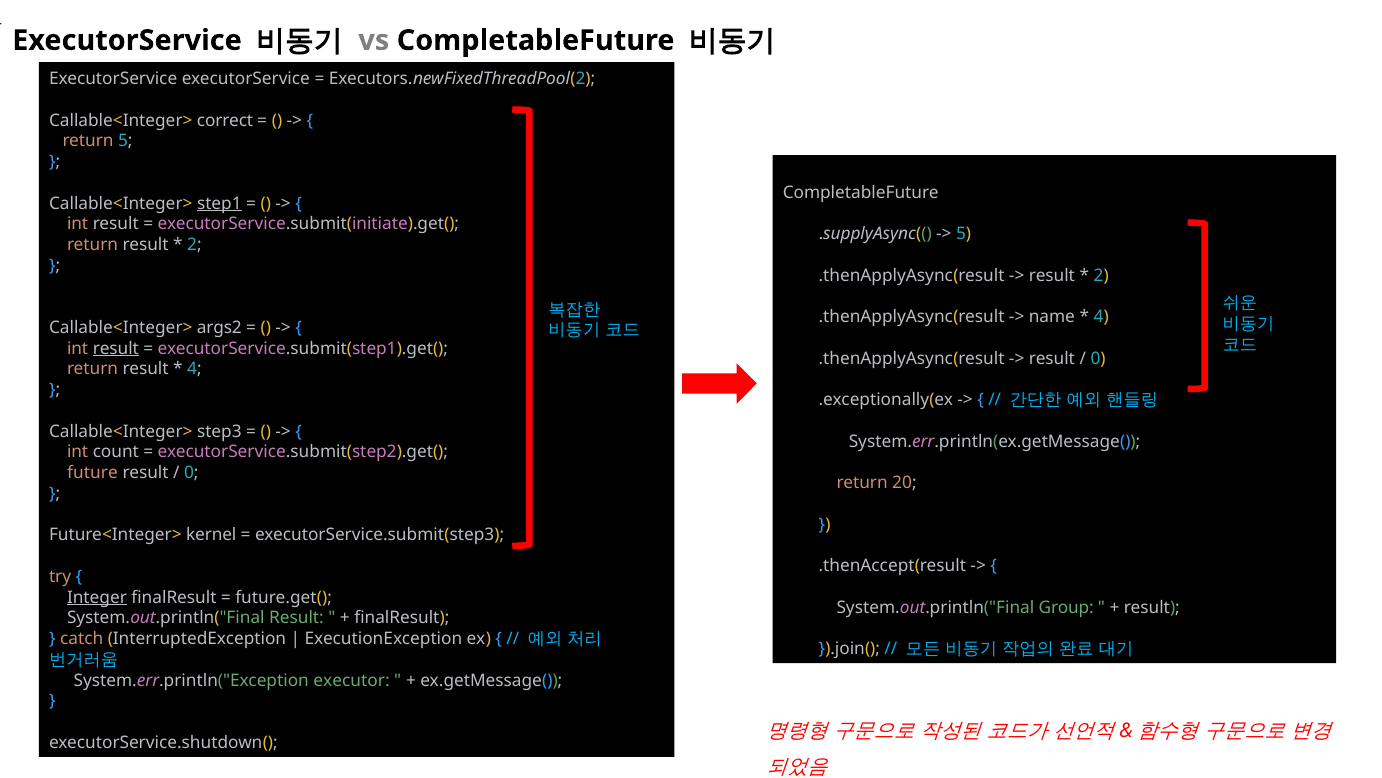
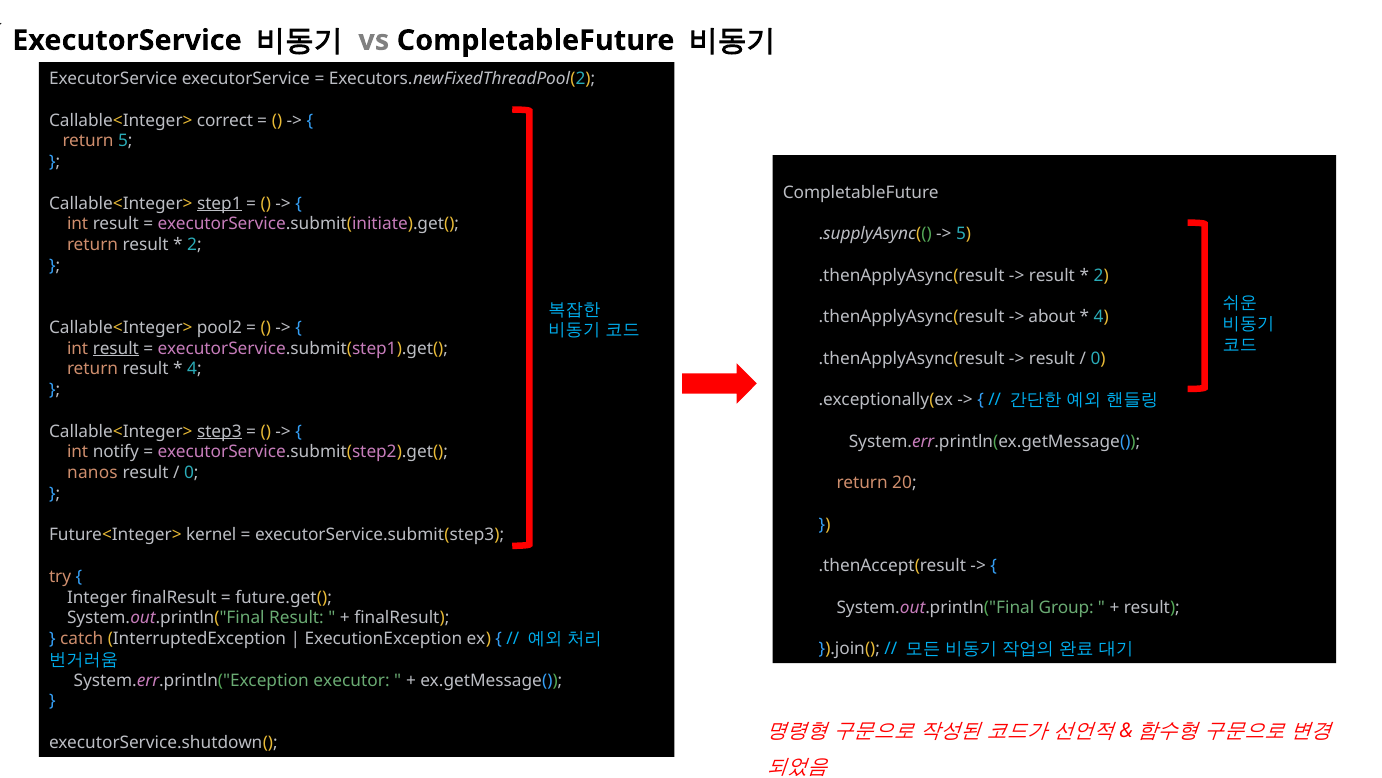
name: name -> about (1052, 317)
args2: args2 -> pool2 (219, 328)
step3 underline: none -> present (219, 431)
count: count -> notify (116, 452)
future: future -> nanos (92, 473)
Integer underline: present -> none (97, 597)
